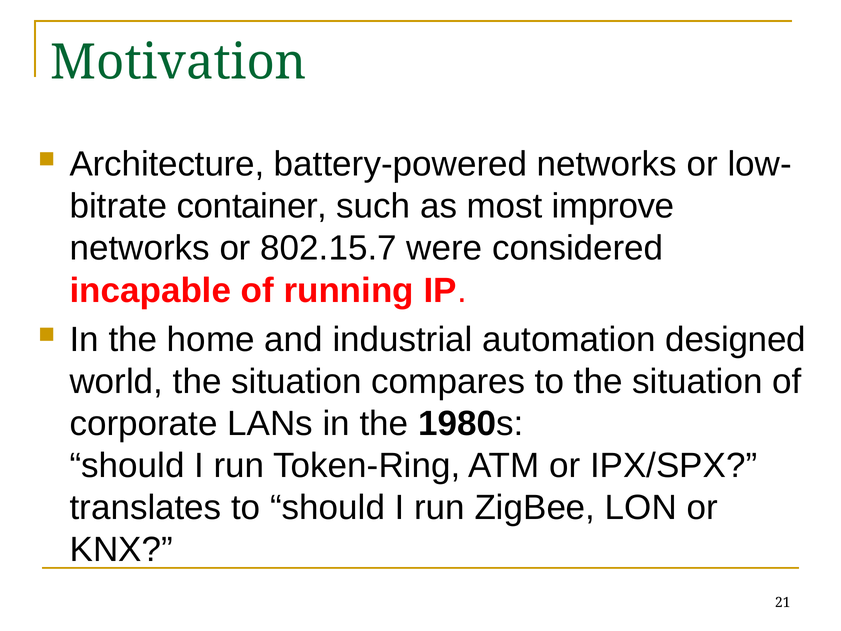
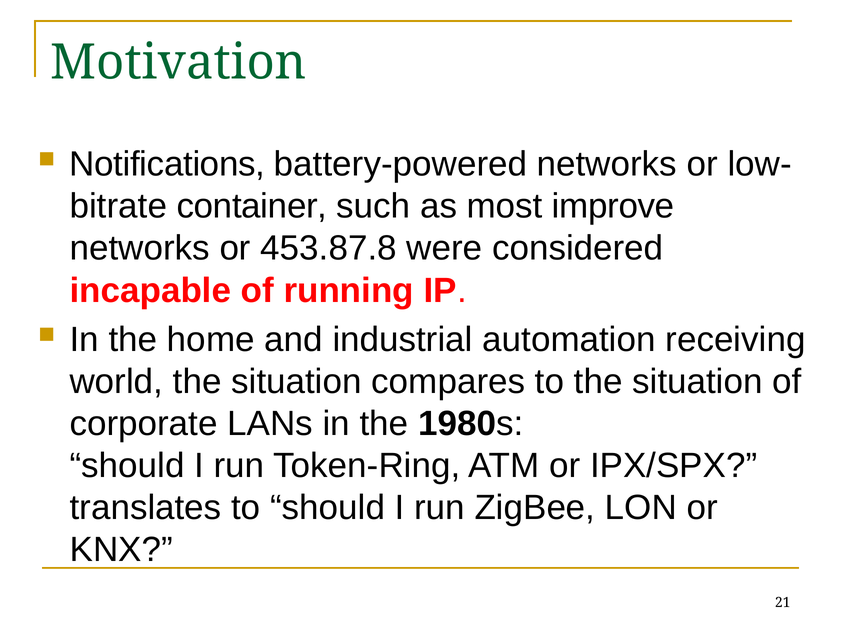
Architecture: Architecture -> Notifications (167, 164)
802.15.7: 802.15.7 -> 453.87.8 (329, 248)
designed: designed -> receiving (735, 339)
